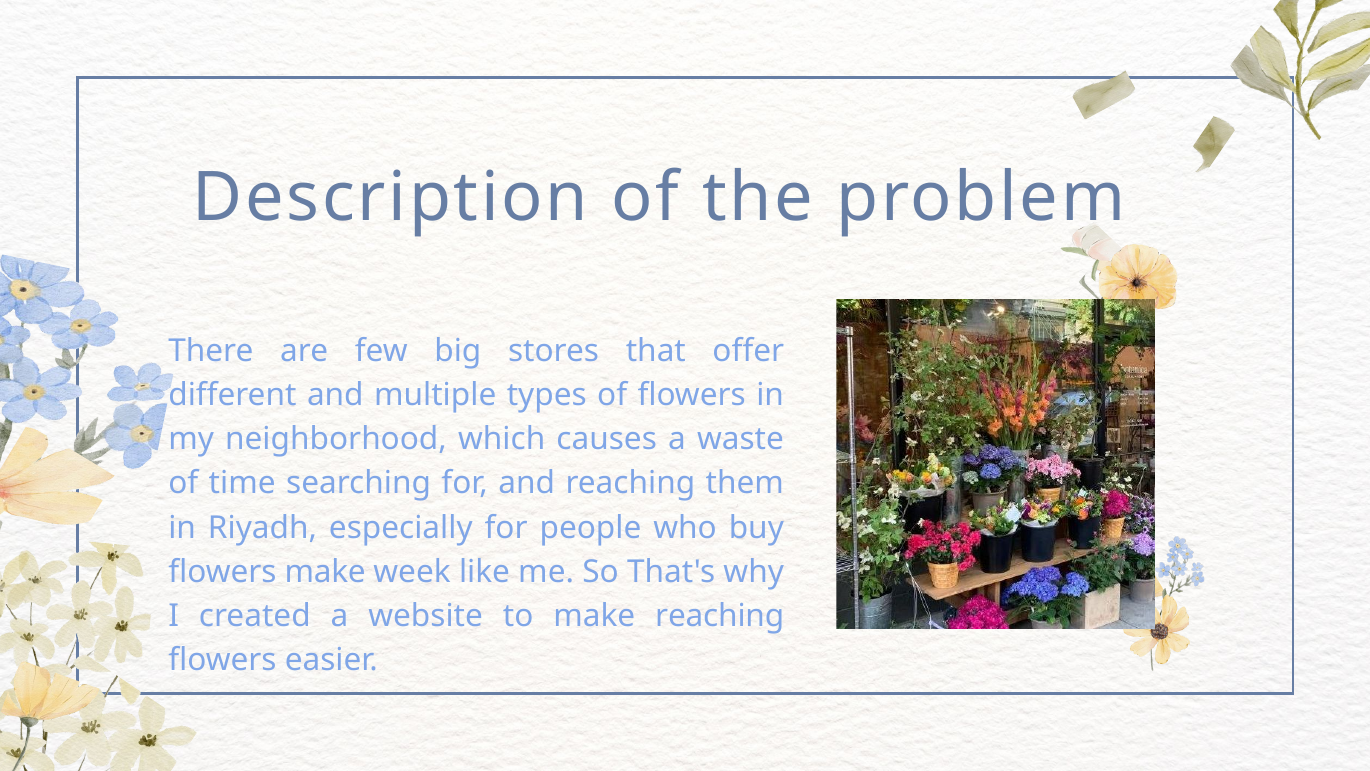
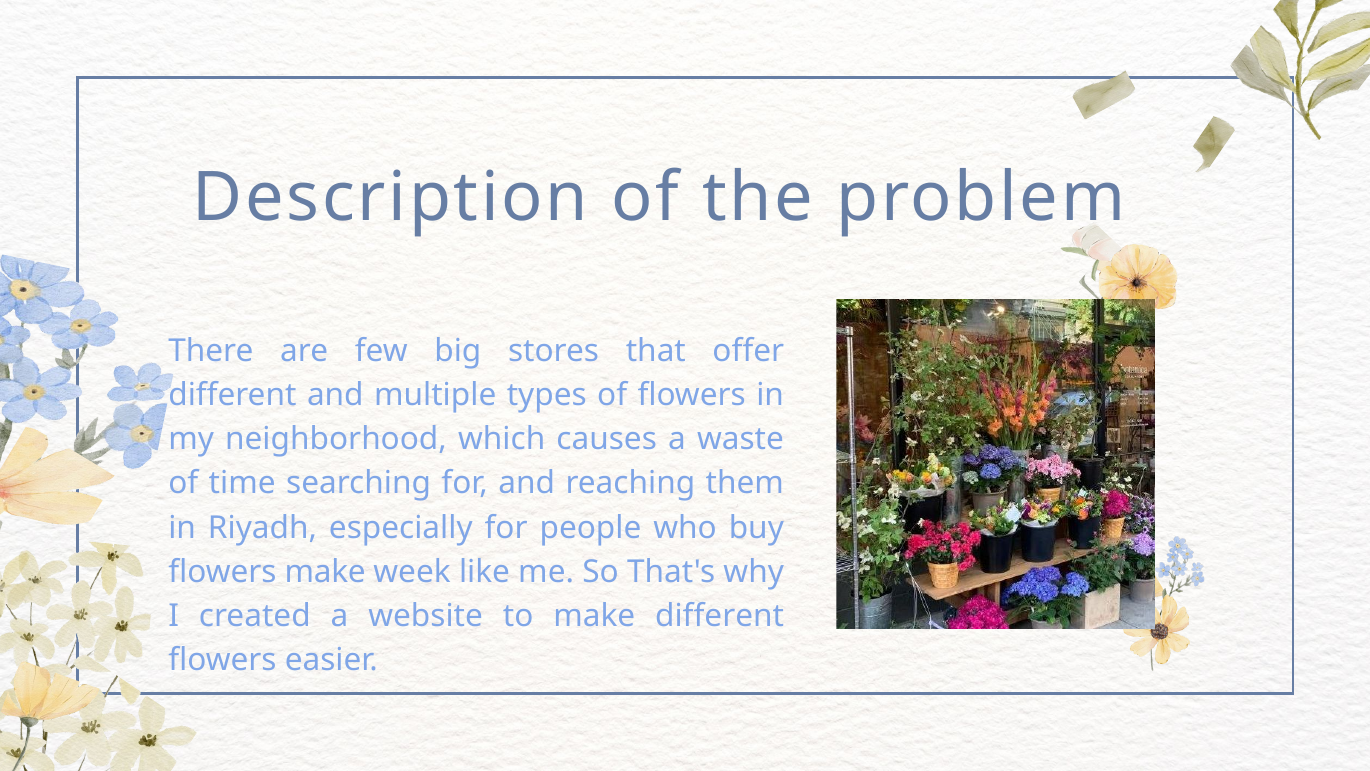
make reaching: reaching -> different (720, 616)
